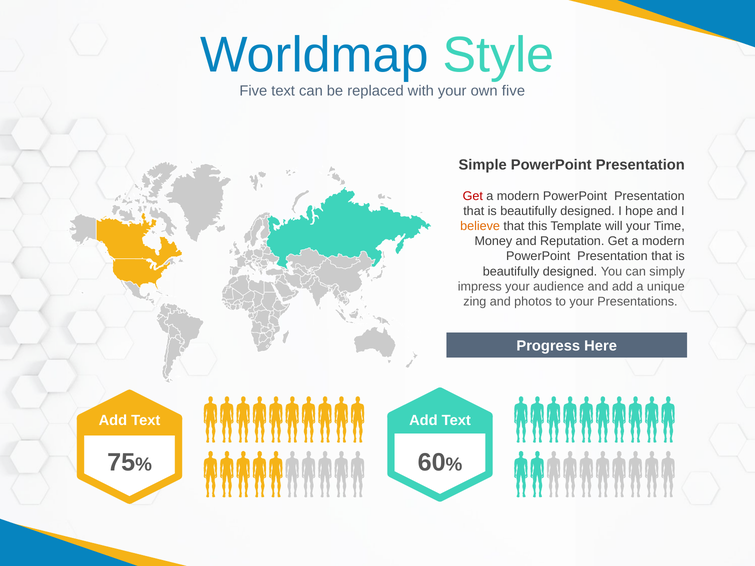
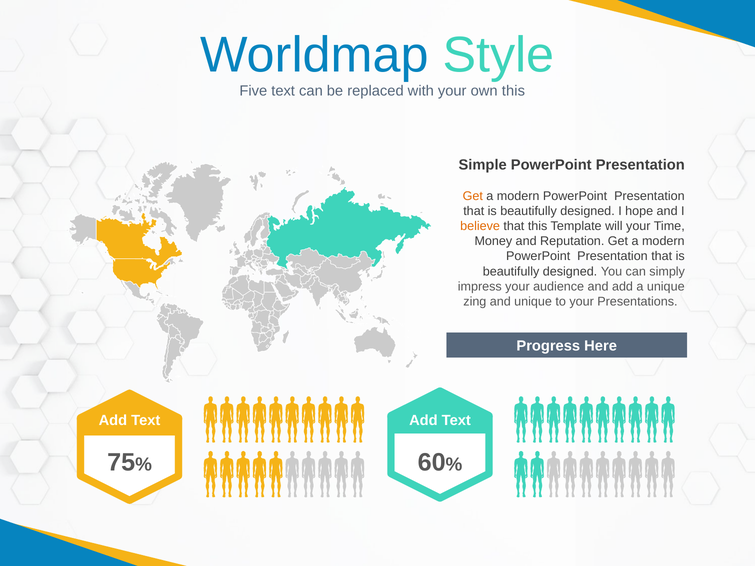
own five: five -> this (513, 91)
Get colour: red -> orange (473, 196)
and photos: photos -> unique (533, 302)
